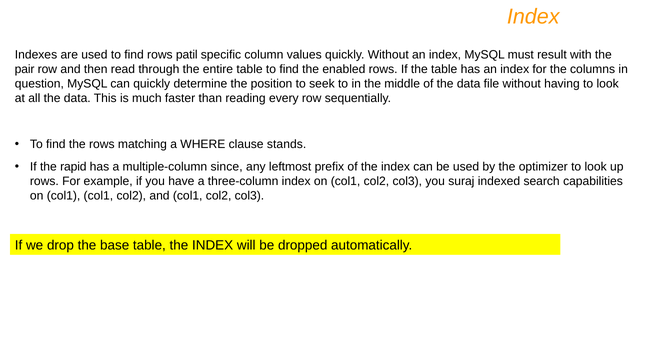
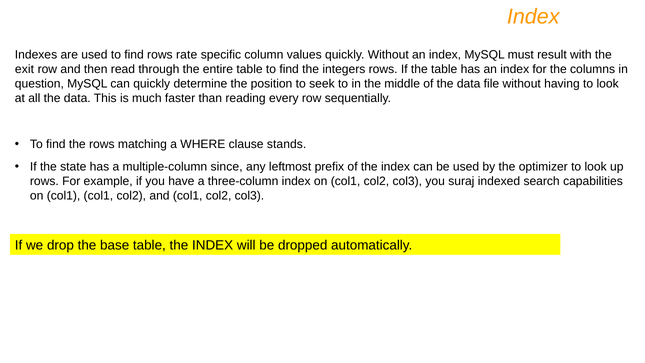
patil: patil -> rate (187, 55)
pair: pair -> exit (25, 69)
enabled: enabled -> integers (344, 69)
rapid: rapid -> state (73, 167)
